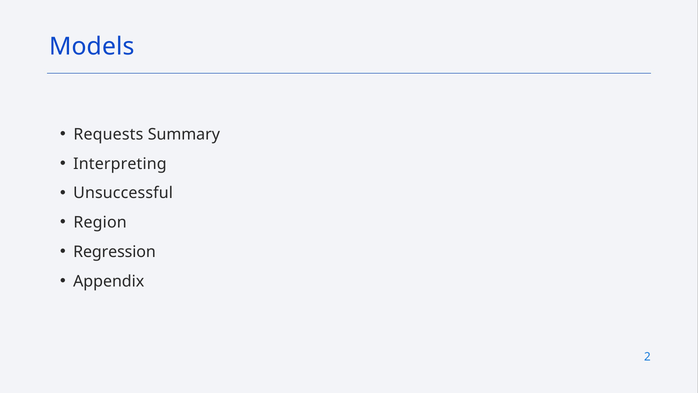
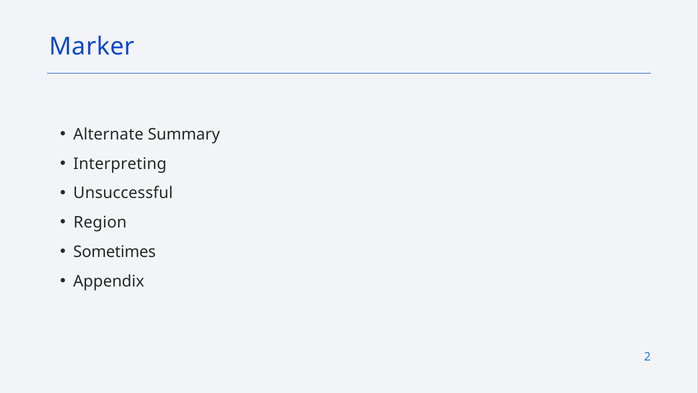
Models: Models -> Marker (92, 47)
Requests: Requests -> Alternate (108, 134)
Regression: Regression -> Sometimes (115, 252)
